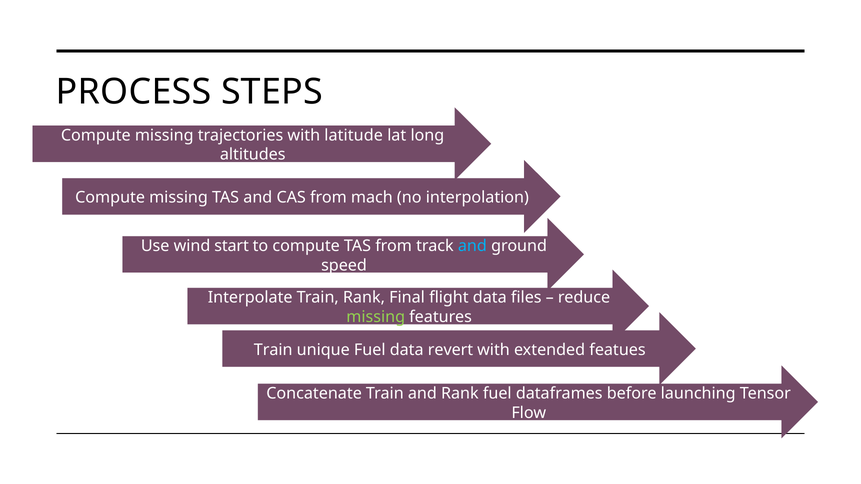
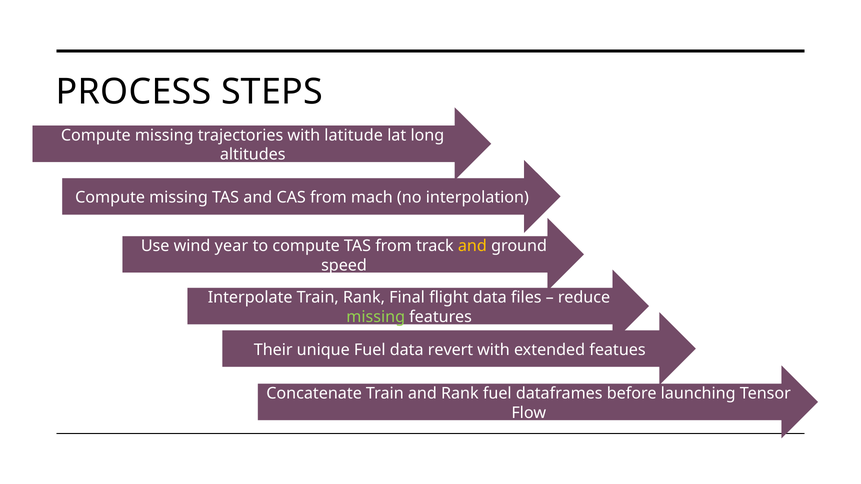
start: start -> year (231, 246)
and colour: light blue -> yellow (472, 246)
Train: Train -> Their (273, 350)
